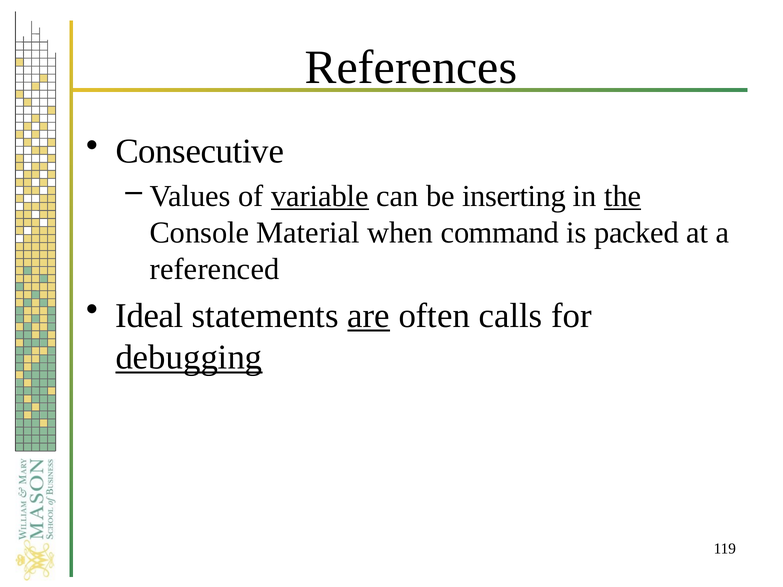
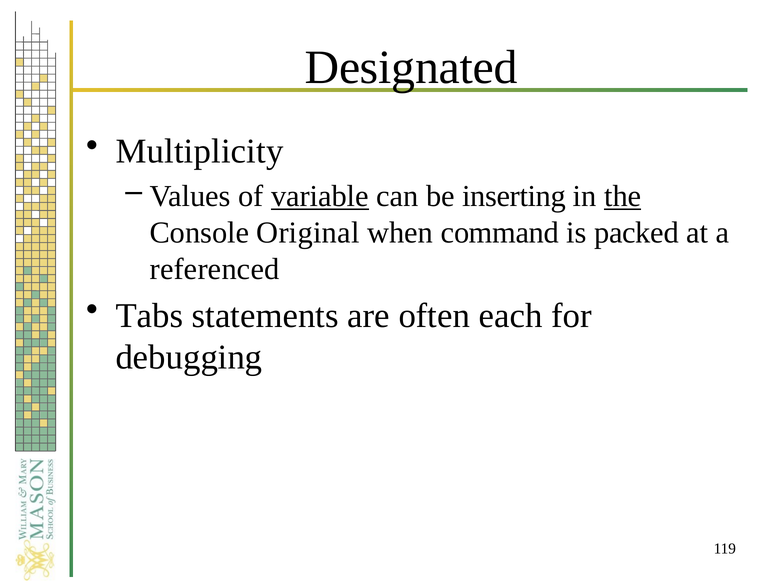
References: References -> Designated (411, 67)
Consecutive: Consecutive -> Multiplicity (199, 151)
Material: Material -> Original (308, 233)
Ideal: Ideal -> Tabs (149, 316)
are underline: present -> none (369, 316)
calls: calls -> each (511, 316)
debugging underline: present -> none (189, 358)
